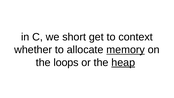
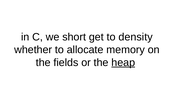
context: context -> density (136, 37)
memory underline: present -> none (126, 50)
loops: loops -> fields (66, 62)
